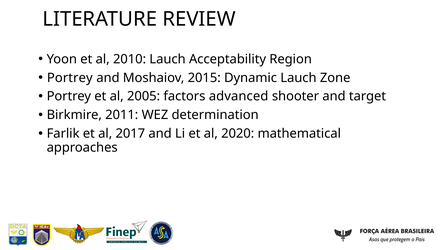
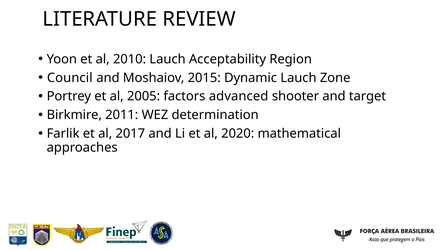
Portrey: Portrey -> Council (70, 78)
